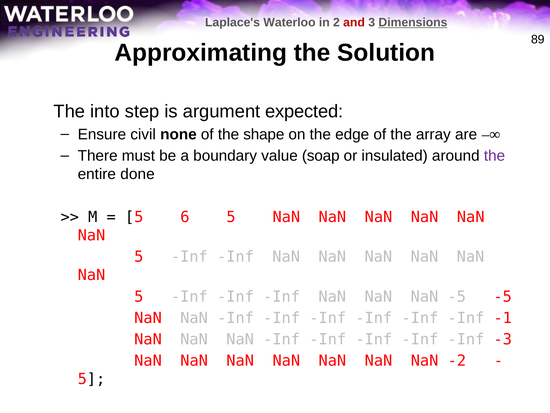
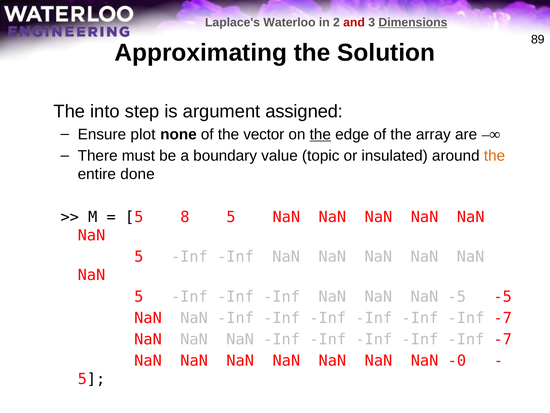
expected: expected -> assigned (304, 111)
civil: civil -> plot (143, 134)
shape: shape -> vector (264, 134)
the underline: none -> present (320, 134)
soap: soap -> topic (321, 156)
the colour: purple -> orange (494, 156)
6: 6 -> 8 (185, 217)
-1: -1 -> -7 (503, 318)
-3: -3 -> -7 (503, 339)
-2: -2 -> -0 (457, 360)
